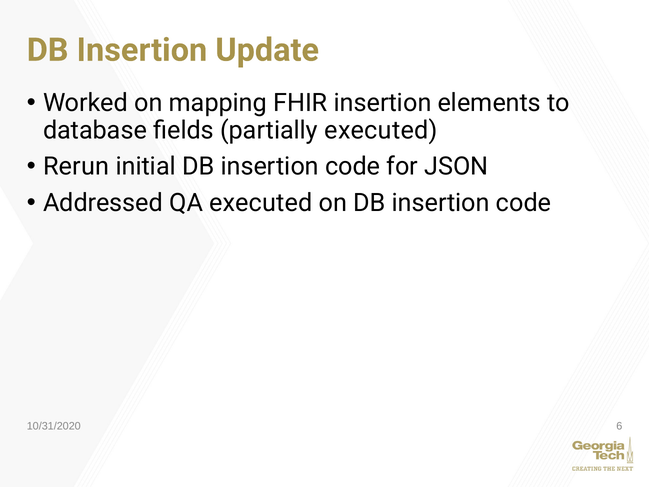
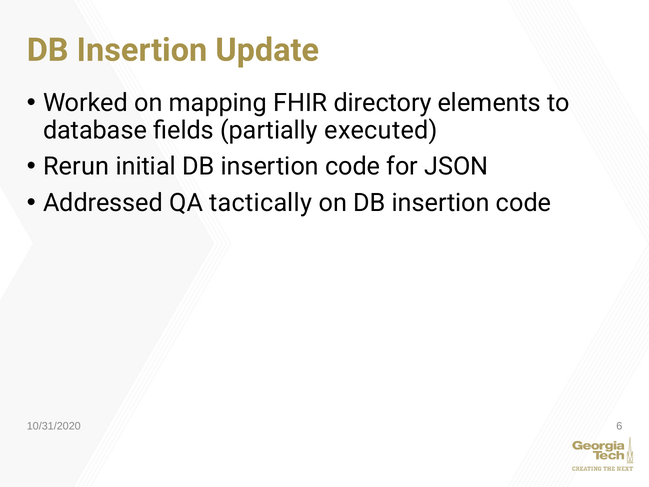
FHIR insertion: insertion -> directory (383, 103)
QA executed: executed -> tactically (261, 203)
